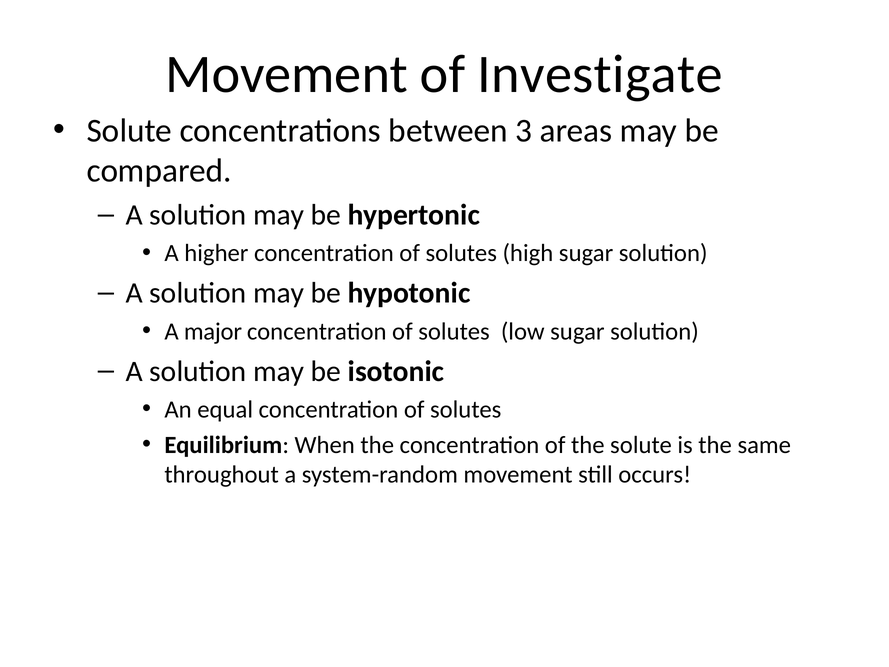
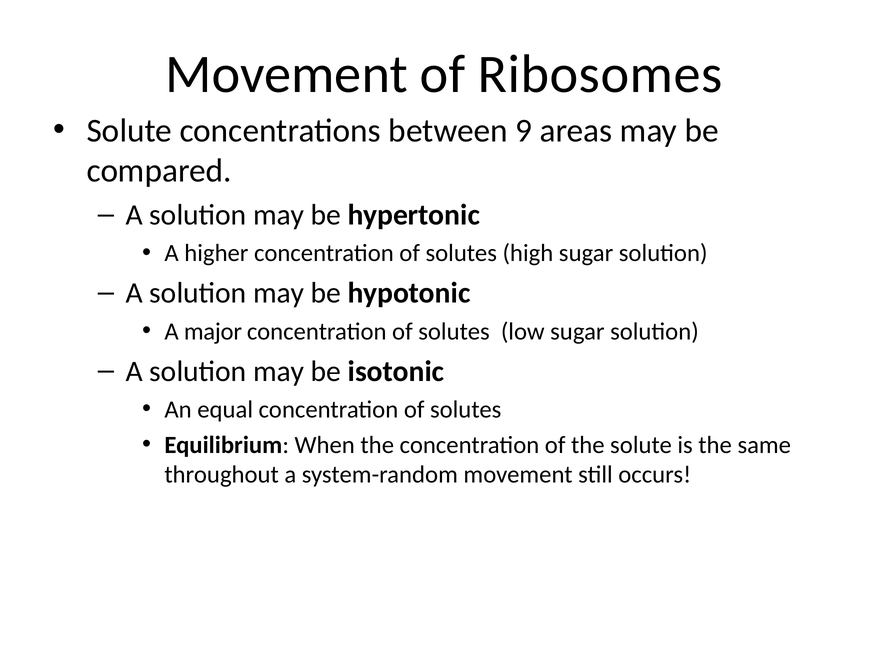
Investigate: Investigate -> Ribosomes (600, 74)
3: 3 -> 9 (524, 130)
